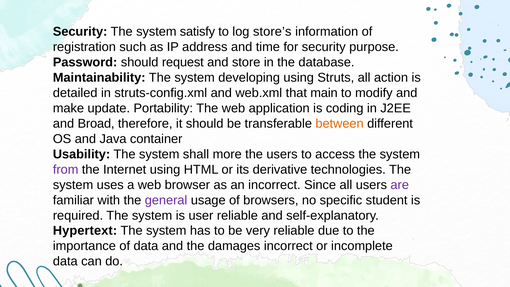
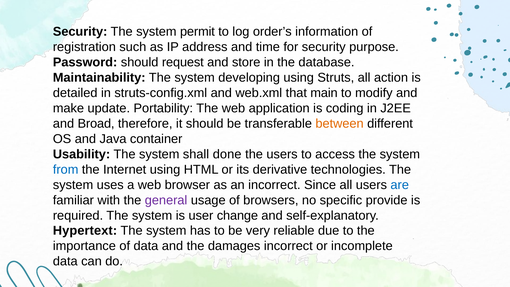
satisfy: satisfy -> permit (197, 32)
store’s: store’s -> order’s (272, 32)
more: more -> done (227, 154)
from colour: purple -> blue (66, 169)
are colour: purple -> blue (400, 185)
student: student -> provide (387, 200)
user reliable: reliable -> change (237, 215)
